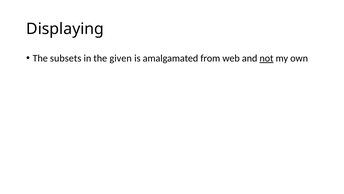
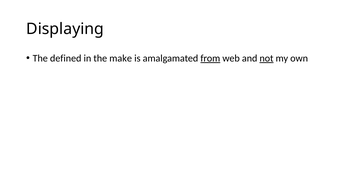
subsets: subsets -> defined (66, 58)
given: given -> make (121, 58)
from underline: none -> present (210, 58)
